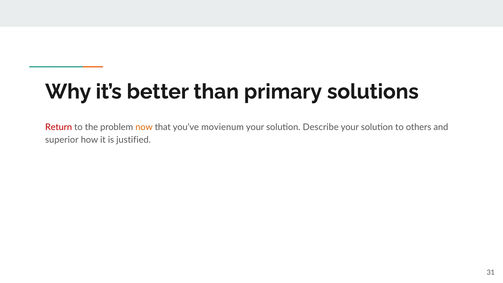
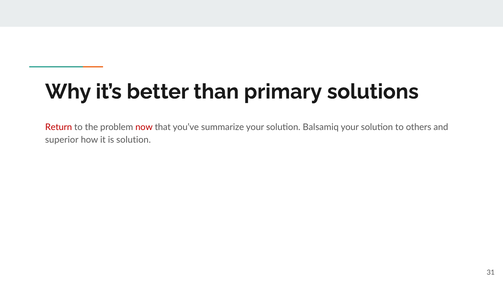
now colour: orange -> red (144, 127)
movienum: movienum -> summarize (223, 127)
Describe: Describe -> Balsamiq (321, 127)
is justified: justified -> solution (134, 140)
